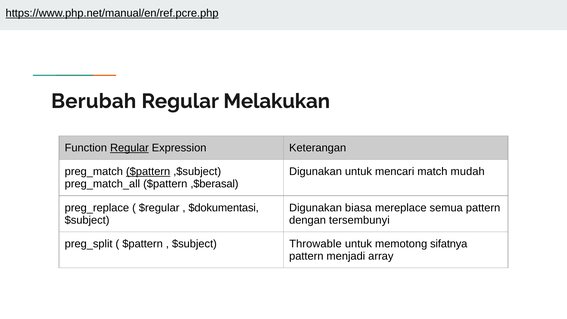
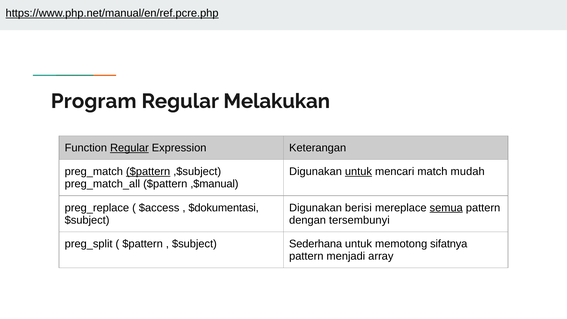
Berubah: Berubah -> Program (94, 101)
untuk underline: none -> present (358, 172)
,$berasal: ,$berasal -> ,$manual (214, 184)
$regular: $regular -> $access (159, 208)
biasa: biasa -> berisi (358, 208)
semua underline: none -> present (446, 208)
Throwable: Throwable -> Sederhana (316, 244)
